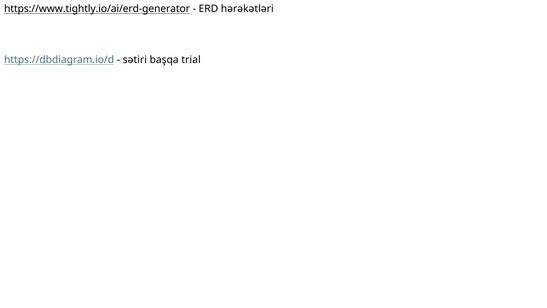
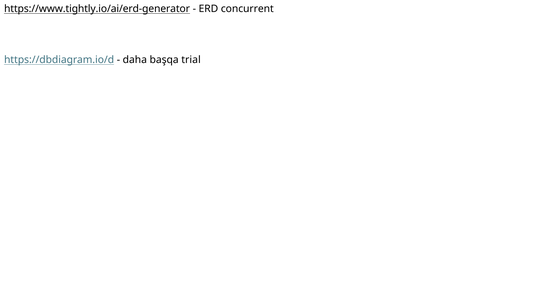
hərəkətləri: hərəkətləri -> concurrent (247, 9)
sətiri: sətiri -> daha (135, 60)
